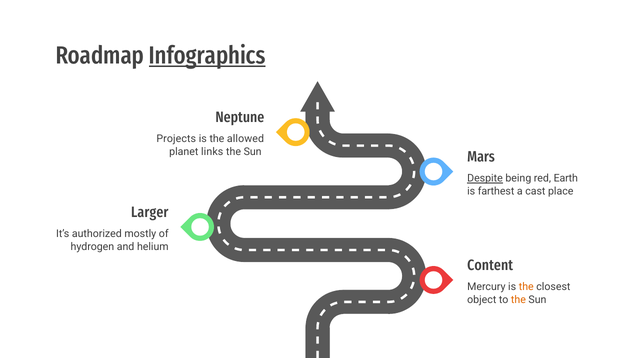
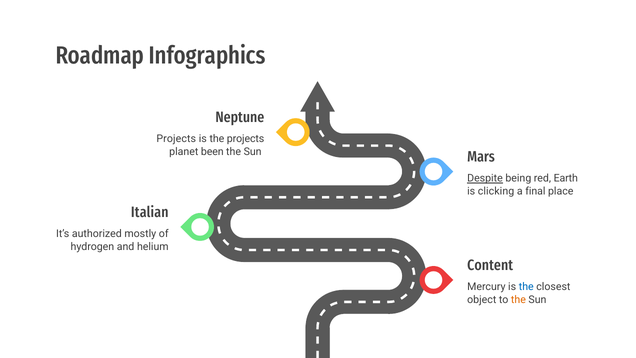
Infographics underline: present -> none (207, 56)
the allowed: allowed -> projects (246, 139)
links: links -> been (212, 152)
farthest: farthest -> clicking (496, 191)
cast: cast -> final (535, 191)
Larger: Larger -> Italian (150, 212)
the colour: orange -> blue (526, 287)
